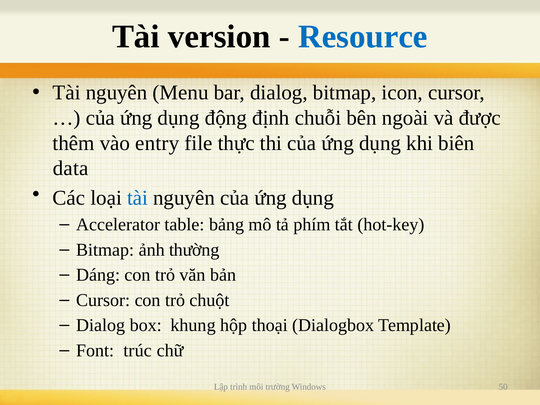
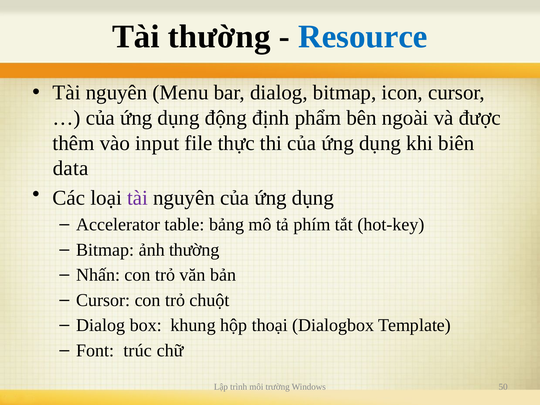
Tài version: version -> thường (219, 37)
chuỗi: chuỗi -> phẩm (318, 118)
entry: entry -> input (157, 143)
tài colour: blue -> purple (138, 198)
Dáng: Dáng -> Nhấn (98, 275)
